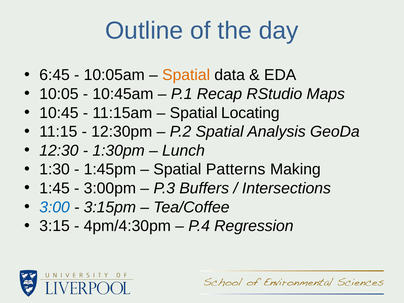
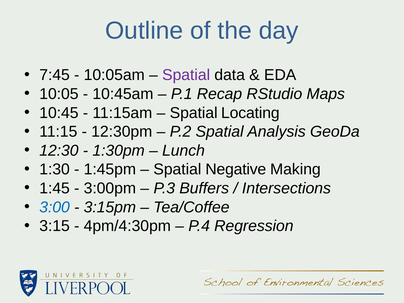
6:45: 6:45 -> 7:45 (55, 75)
Spatial colour: orange -> purple (186, 75)
Patterns: Patterns -> Negative (236, 169)
